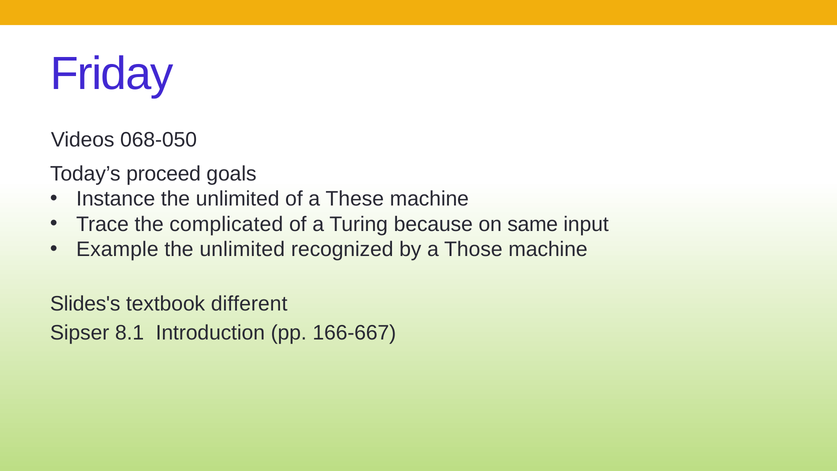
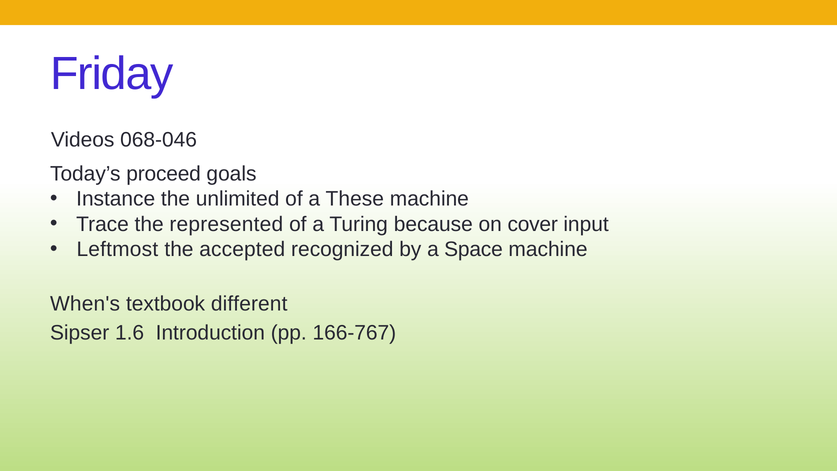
068-050: 068-050 -> 068-046 (159, 140)
complicated: complicated -> represented (226, 224)
same: same -> cover (533, 224)
Example: Example -> Leftmost (117, 249)
unlimited: unlimited -> accepted (242, 249)
Those: Those -> Space (473, 249)
Slides's: Slides's -> When's (85, 304)
8.1: 8.1 -> 1.6 (130, 333)
166-667: 166-667 -> 166-767 (354, 333)
